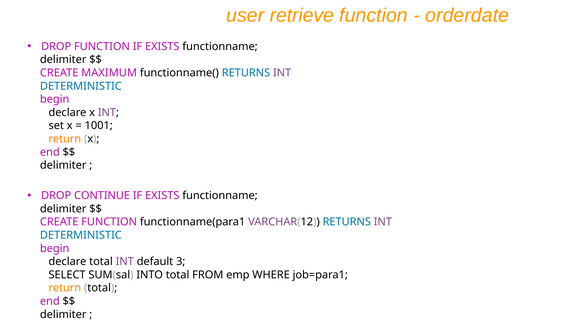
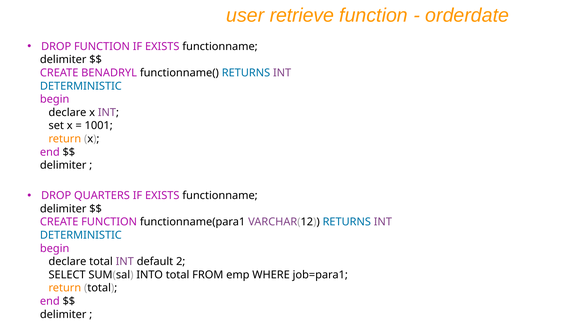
MAXIMUM: MAXIMUM -> BENADRYL (109, 73)
CONTINUE: CONTINUE -> QUARTERS (102, 196)
3: 3 -> 2 (181, 262)
